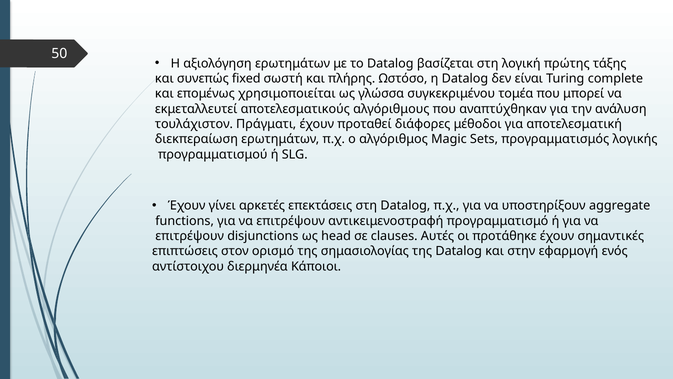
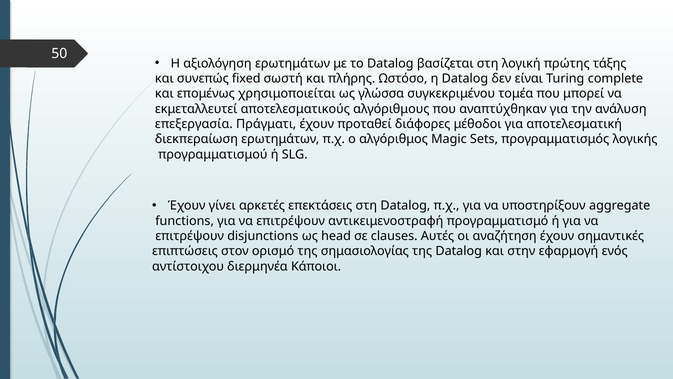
τουλάχιστον: τουλάχιστον -> επεξεργασία (194, 124)
προτάθηκε: προτάθηκε -> αναζήτηση (505, 236)
